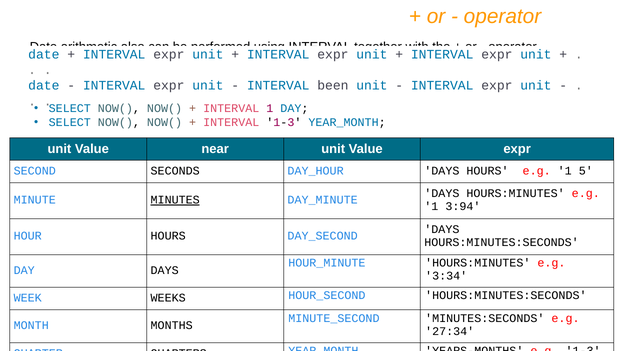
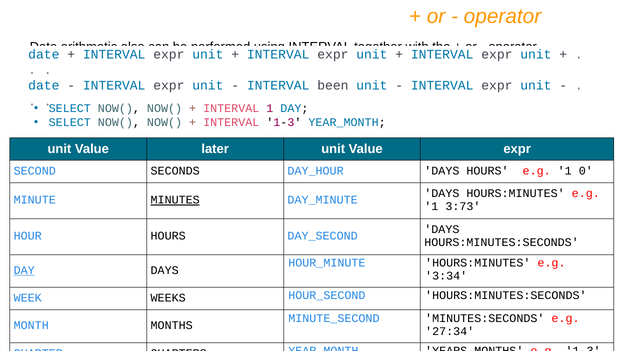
near: near -> later (215, 149)
5: 5 -> 0 (586, 171)
3:94: 3:94 -> 3:73 (463, 207)
DAY underline: none -> present (24, 270)
